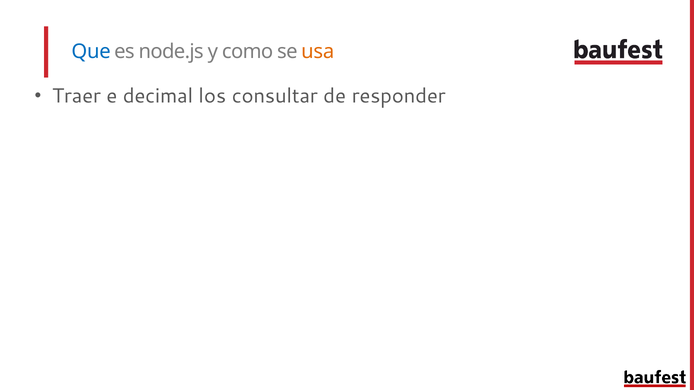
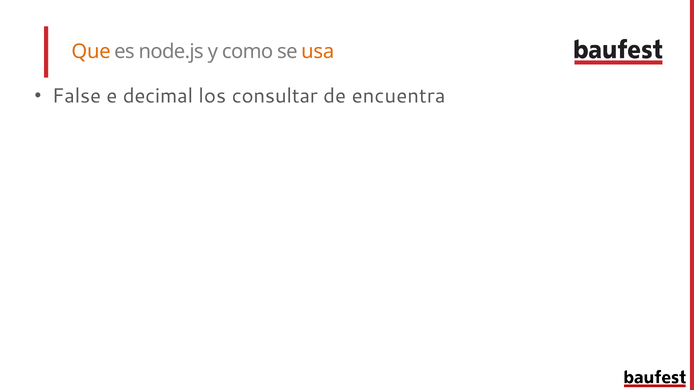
Que colour: blue -> orange (91, 52)
Traer: Traer -> False (77, 96)
responder: responder -> encuentra (399, 96)
